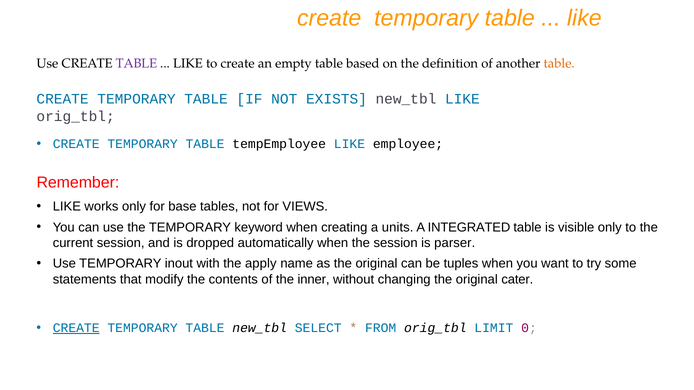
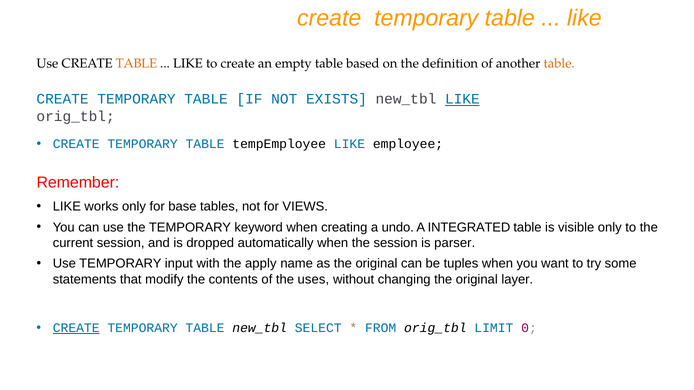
TABLE colour: purple -> orange (136, 64)
LIKE underline: none -> present (462, 99)
units: units -> undo (398, 227)
inout: inout -> input (179, 264)
inner: inner -> uses (313, 279)
cater: cater -> layer (517, 279)
